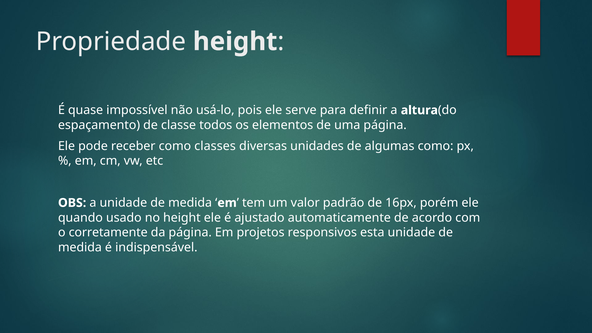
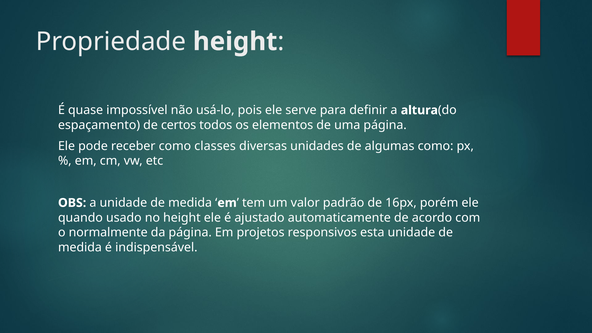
classe: classe -> certos (179, 125)
corretamente: corretamente -> normalmente (108, 232)
